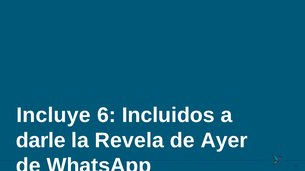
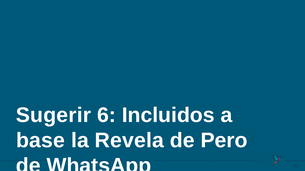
Incluye: Incluye -> Sugerir (53, 115)
darle: darle -> base (41, 141)
Ayer: Ayer -> Pero (224, 141)
